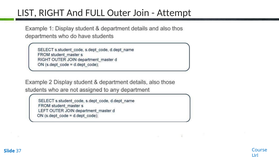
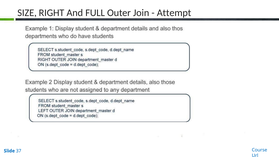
LIST: LIST -> SIZE (27, 13)
